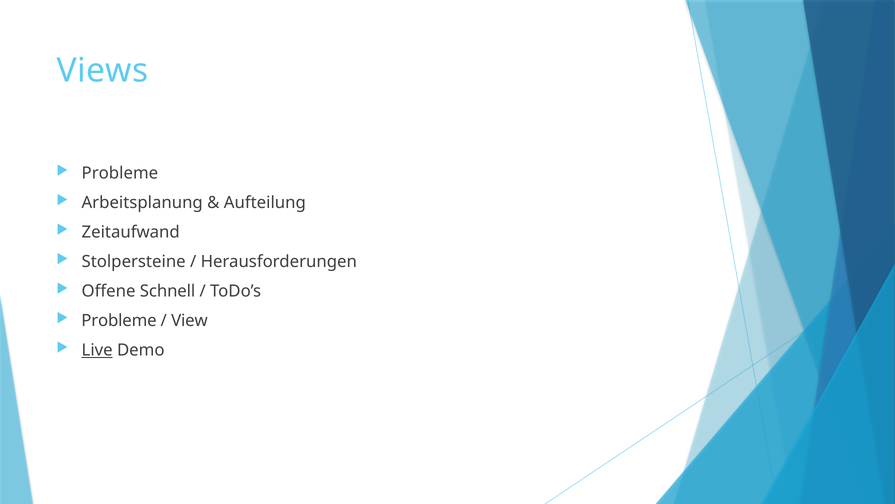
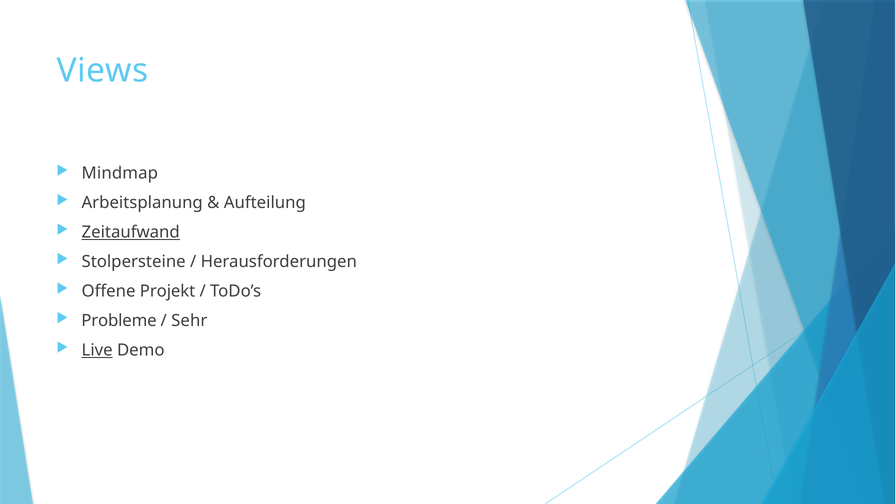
Probleme: Probleme -> Mindmap (120, 173)
Zeitaufwand underline: none -> present (131, 232)
Schnell: Schnell -> Projekt (168, 291)
View: View -> Sehr (189, 321)
